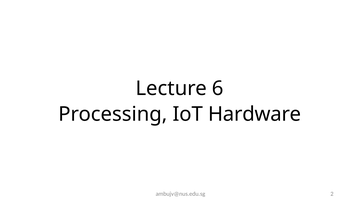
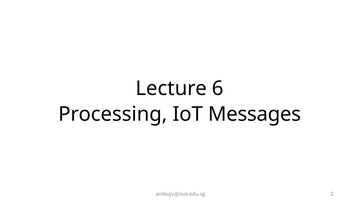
Hardware: Hardware -> Messages (255, 114)
